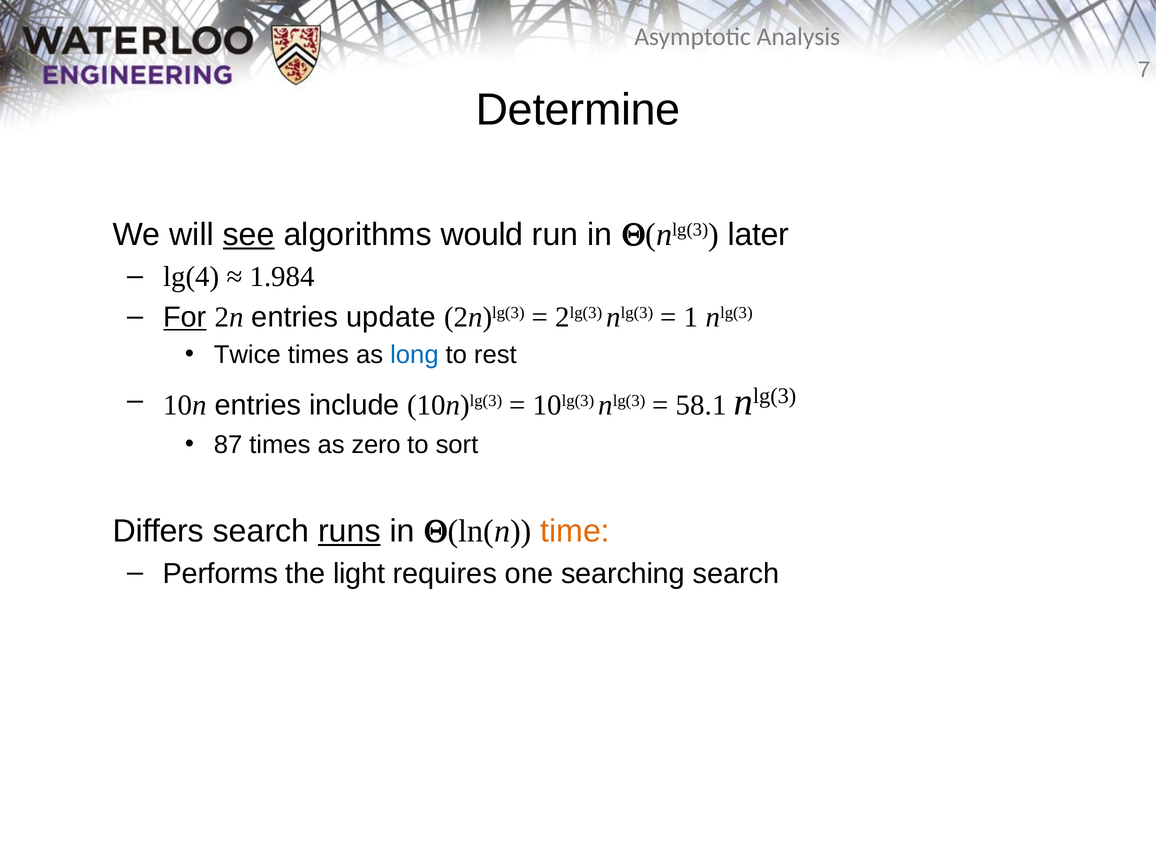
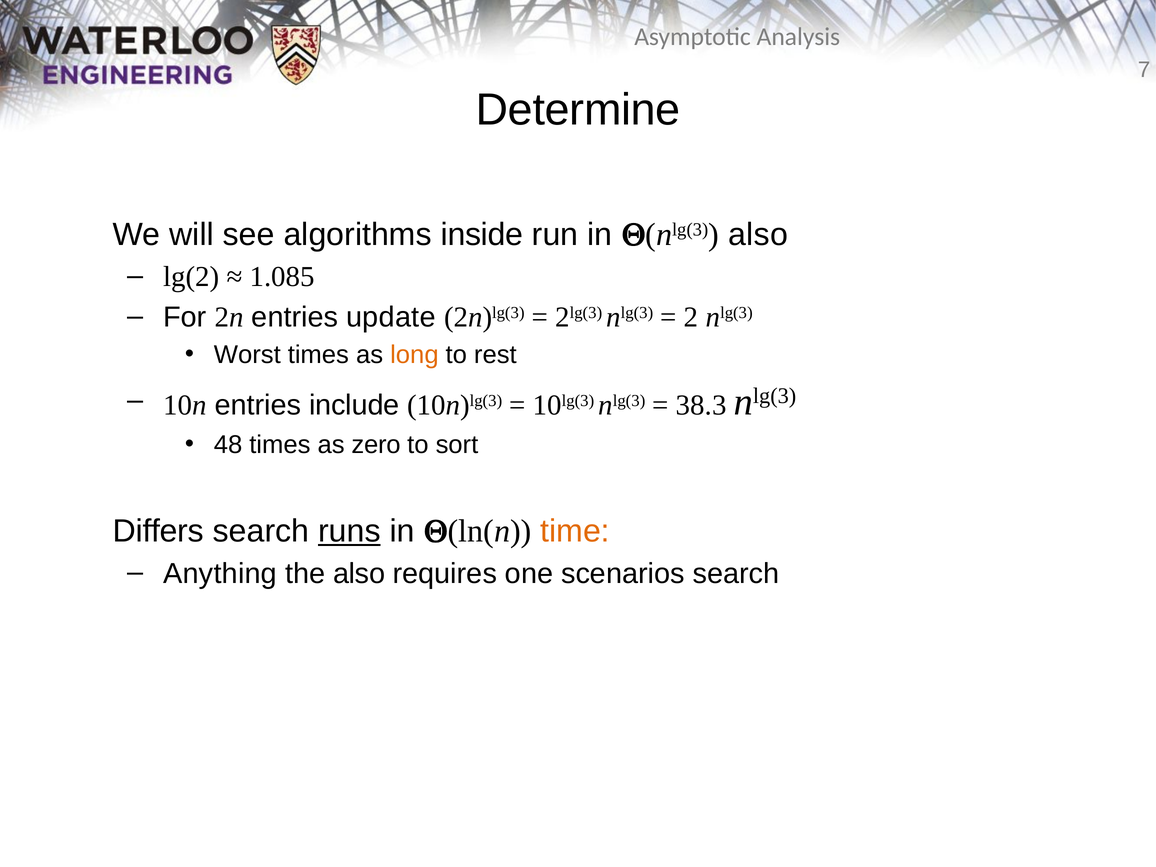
see underline: present -> none (249, 235)
would: would -> inside (482, 235)
Q(nlg(3 later: later -> also (758, 235)
lg(4: lg(4 -> lg(2 (191, 277)
1.984: 1.984 -> 1.085 (282, 277)
For underline: present -> none (185, 317)
1: 1 -> 2 (691, 317)
Twice: Twice -> Worst (247, 355)
long colour: blue -> orange (414, 355)
58.1: 58.1 -> 38.3 (701, 405)
87: 87 -> 48 (228, 445)
Performs: Performs -> Anything (220, 573)
the light: light -> also (359, 573)
searching: searching -> scenarios (623, 573)
